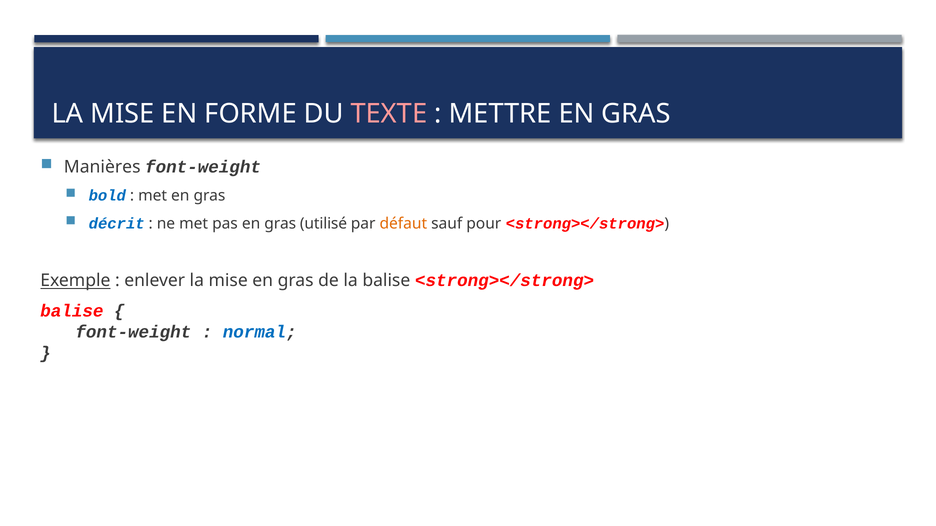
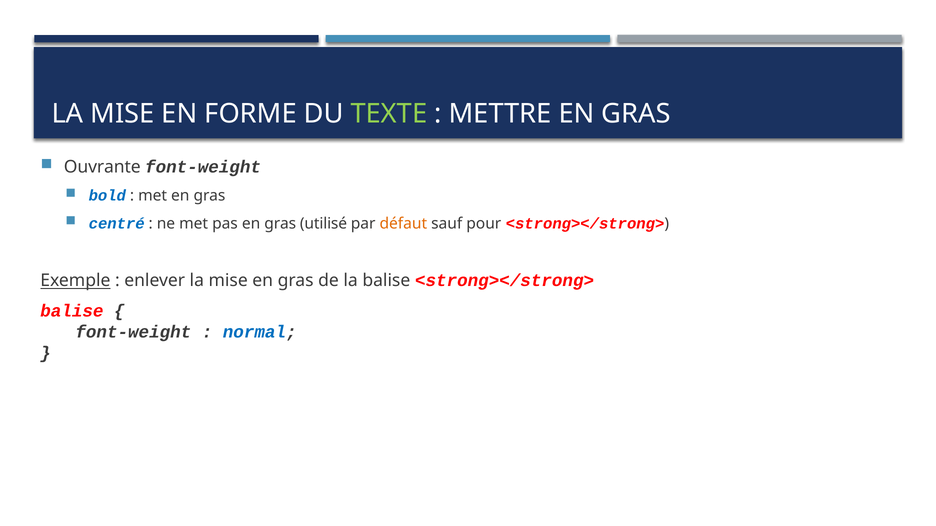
TEXTE colour: pink -> light green (389, 114)
Manières: Manières -> Ouvrante (102, 167)
décrit: décrit -> centré (117, 224)
